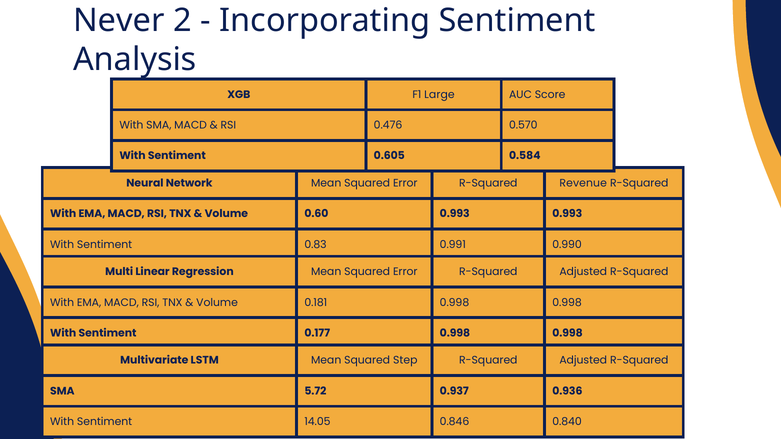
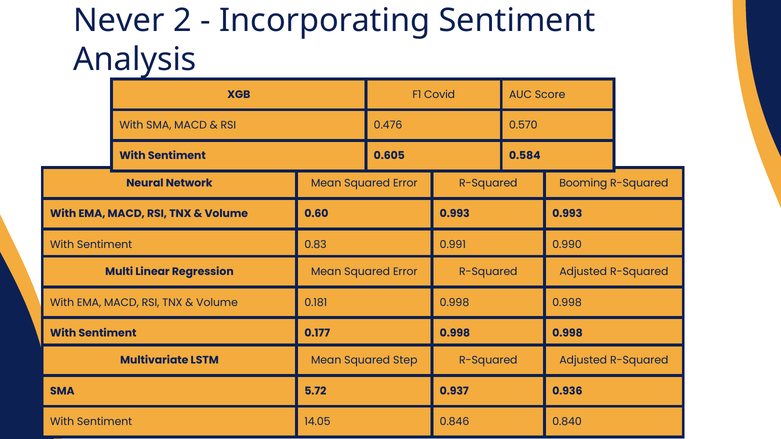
Large: Large -> Covid (440, 95)
Revenue: Revenue -> Booming (583, 183)
